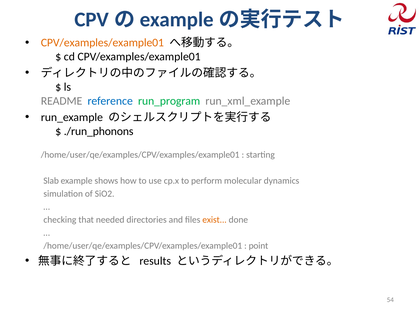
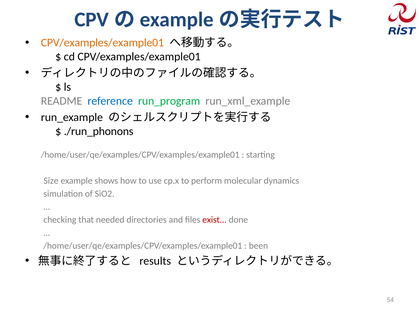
Slab: Slab -> Size (51, 181)
exist colour: orange -> red (215, 220)
point: point -> been (258, 246)
